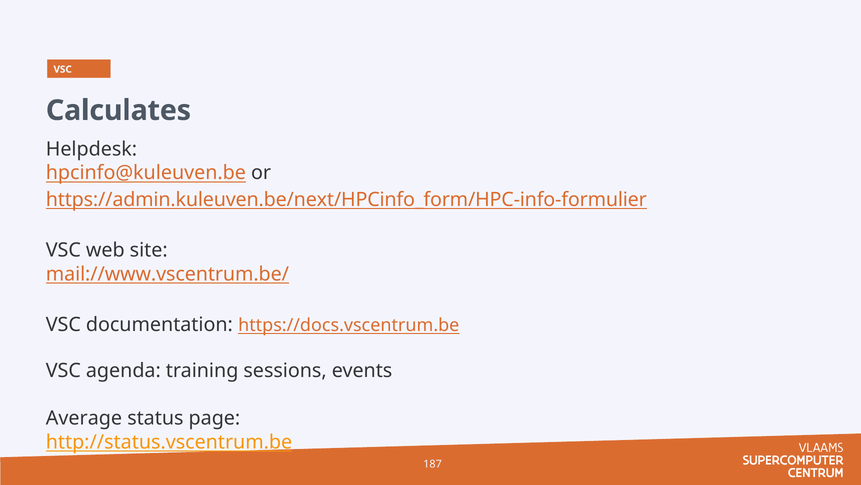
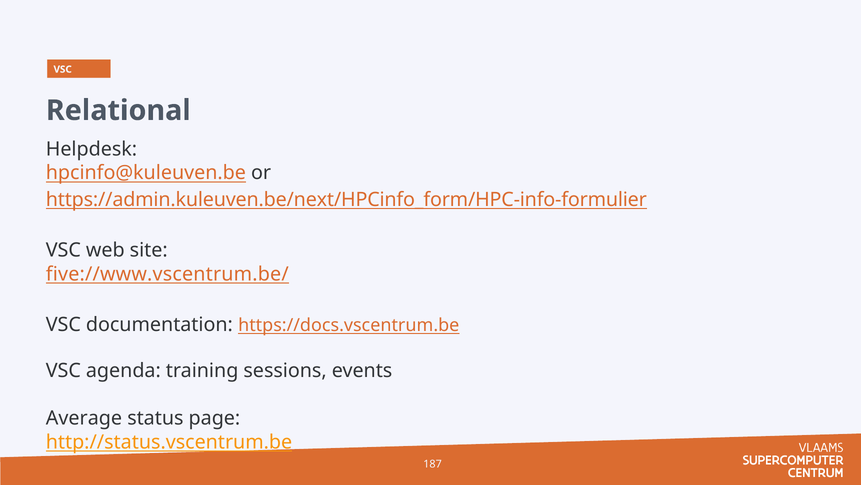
Calculates: Calculates -> Relational (118, 110)
mail://www.vscentrum.be/: mail://www.vscentrum.be/ -> five://www.vscentrum.be/ (167, 274)
